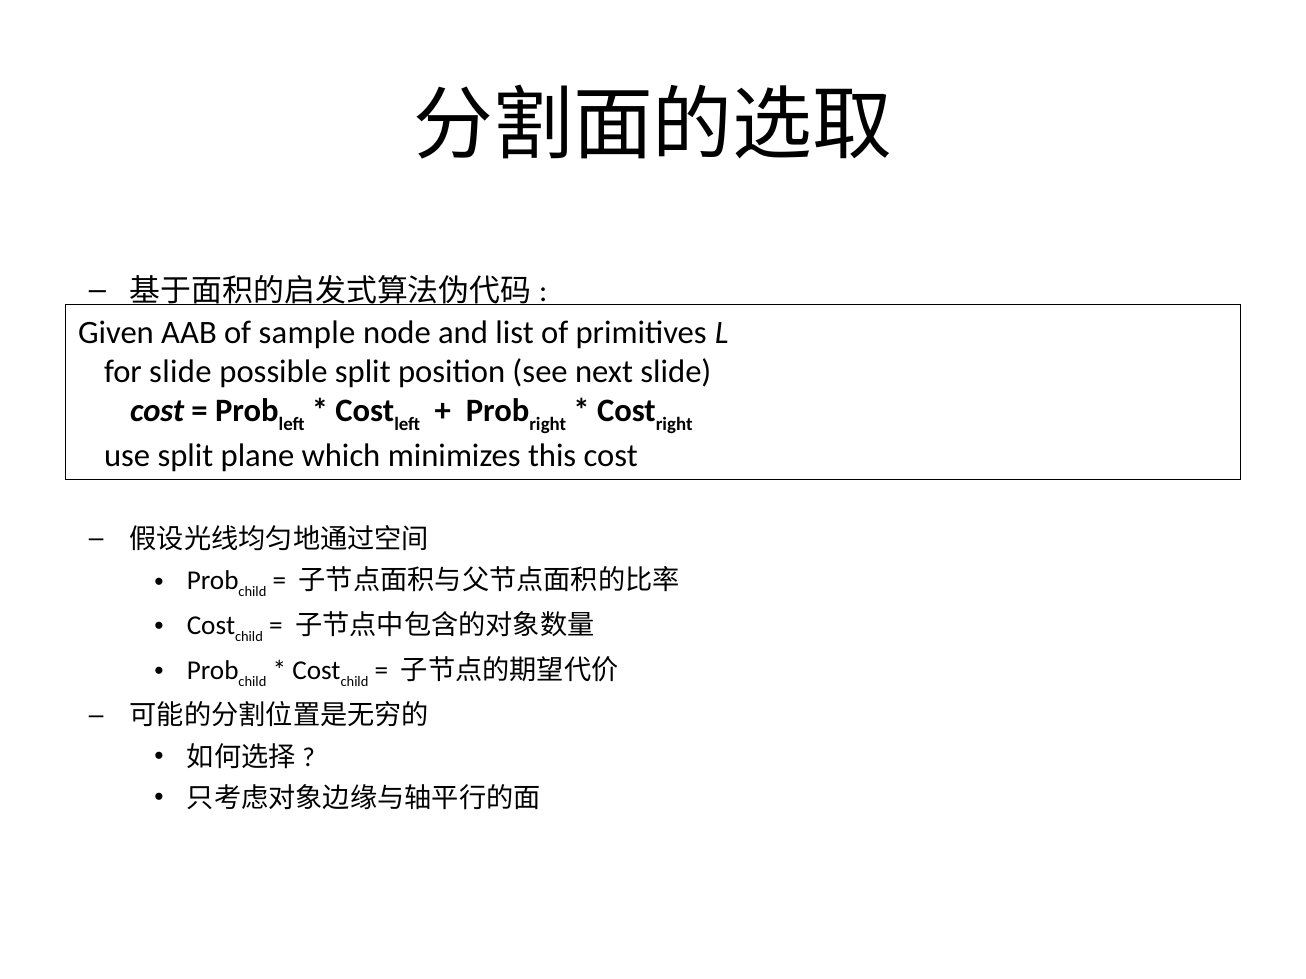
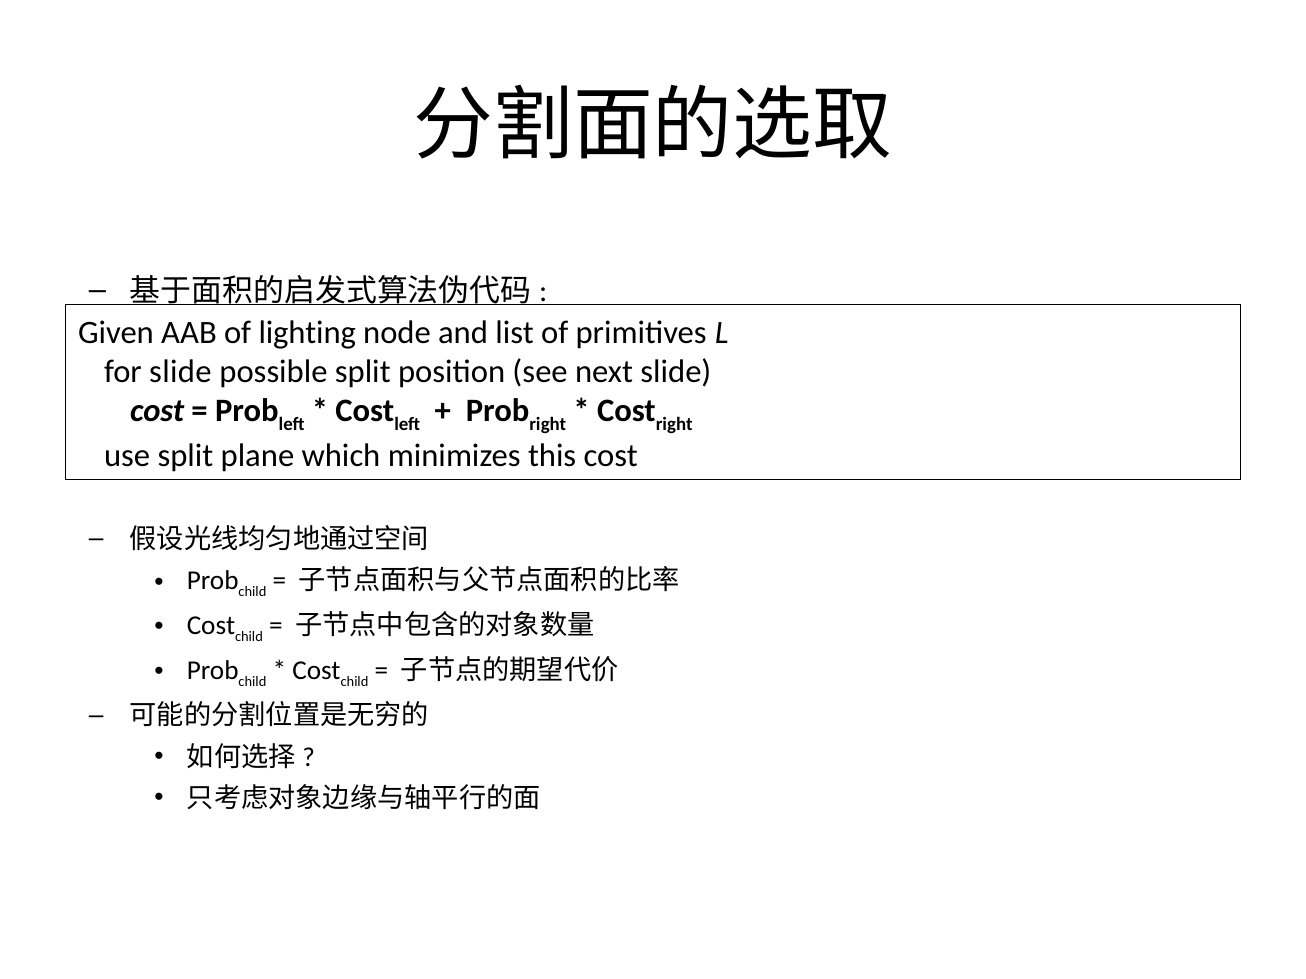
sample: sample -> lighting (307, 333)
